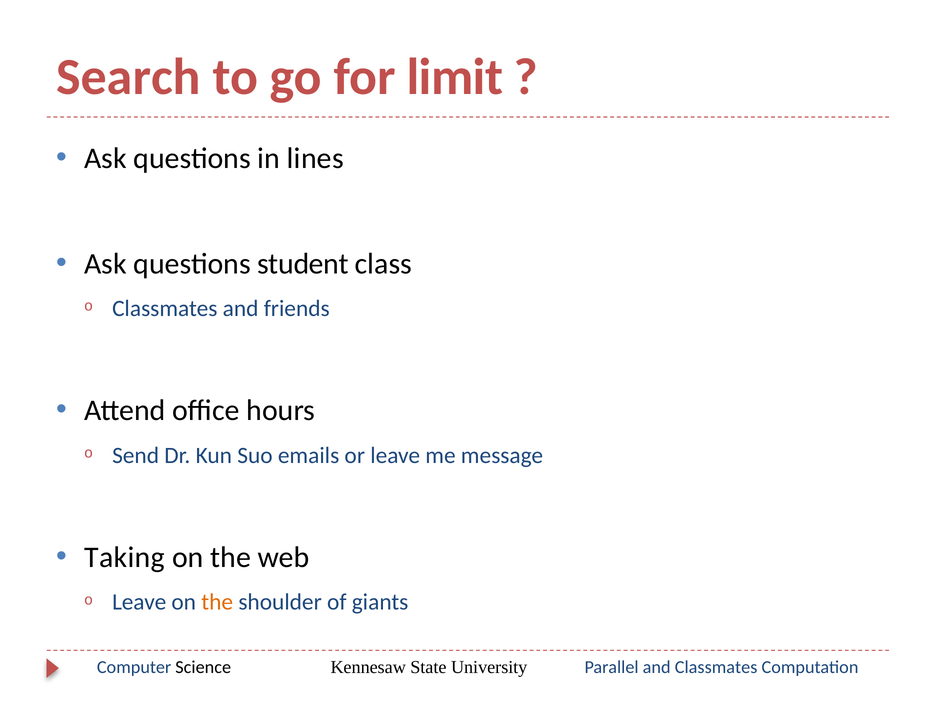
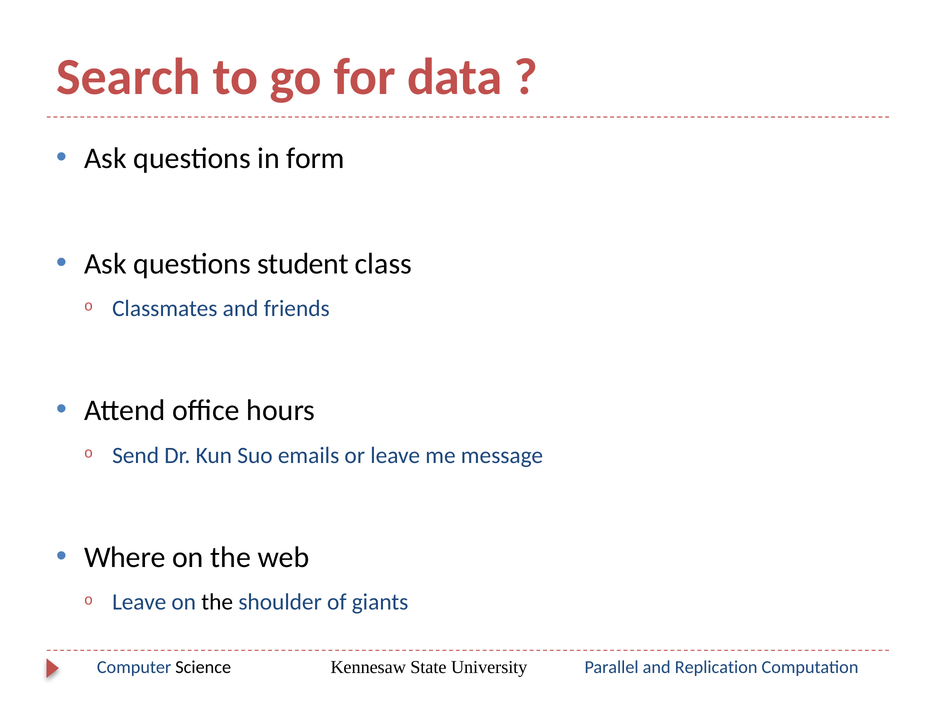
limit: limit -> data (455, 77)
lines: lines -> form (316, 158)
Taking: Taking -> Where (125, 557)
the colour: orange -> black (217, 602)
and Classmates: Classmates -> Replication (716, 667)
